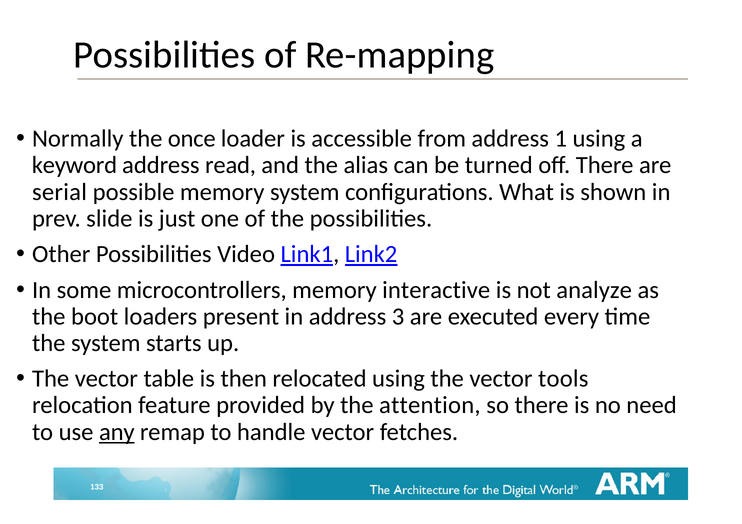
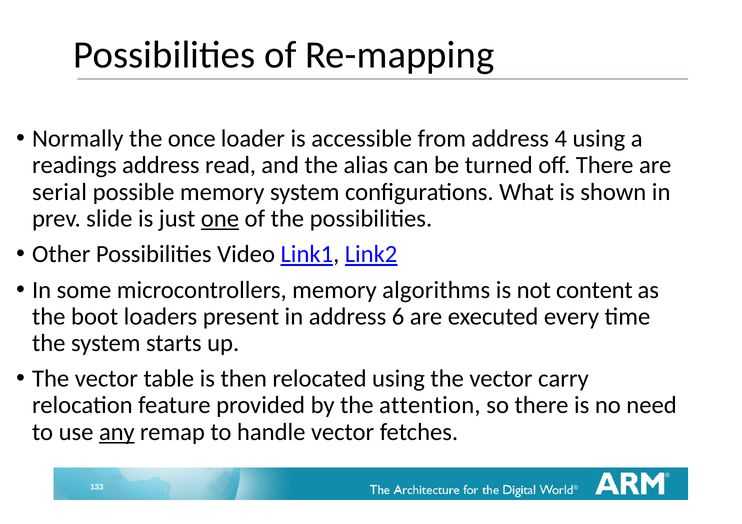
1: 1 -> 4 (561, 139)
keyword: keyword -> readings (74, 165)
one underline: none -> present (220, 219)
interactive: interactive -> algorithms (436, 290)
analyze: analyze -> content (594, 290)
3: 3 -> 6 (398, 317)
tools: tools -> carry (563, 379)
